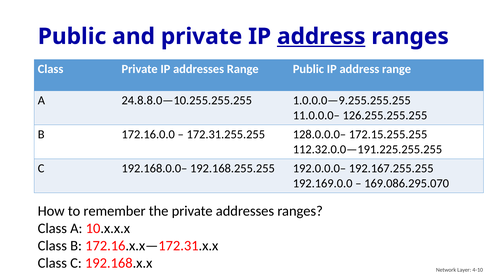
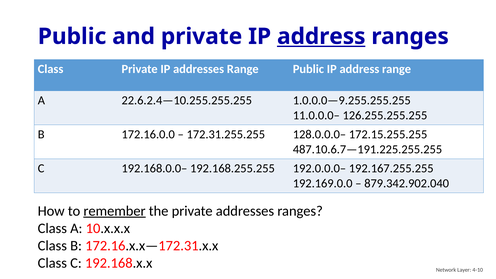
24.8.8.0—10.255.255.255: 24.8.8.0—10.255.255.255 -> 22.6.2.4—10.255.255.255 (187, 100)
112.32.0.0—191.225.255.255: 112.32.0.0—191.225.255.255 -> 487.10.6.7—191.225.255.255 (367, 149)
169.086.295.070: 169.086.295.070 -> 879.342.902.040 (407, 183)
remember underline: none -> present (115, 211)
